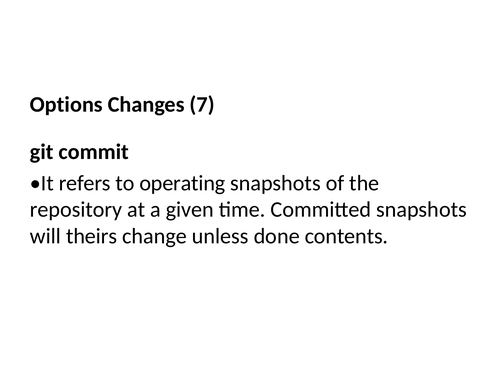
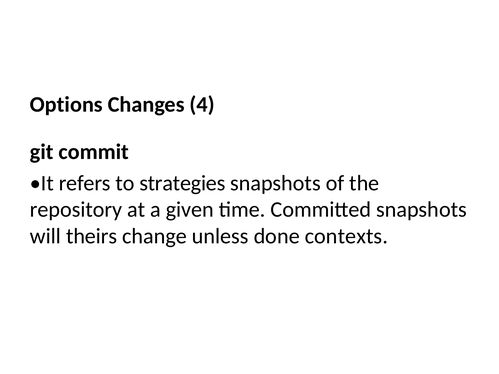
7: 7 -> 4 (202, 105)
operating: operating -> strategies (182, 183)
contents: contents -> contexts (346, 236)
